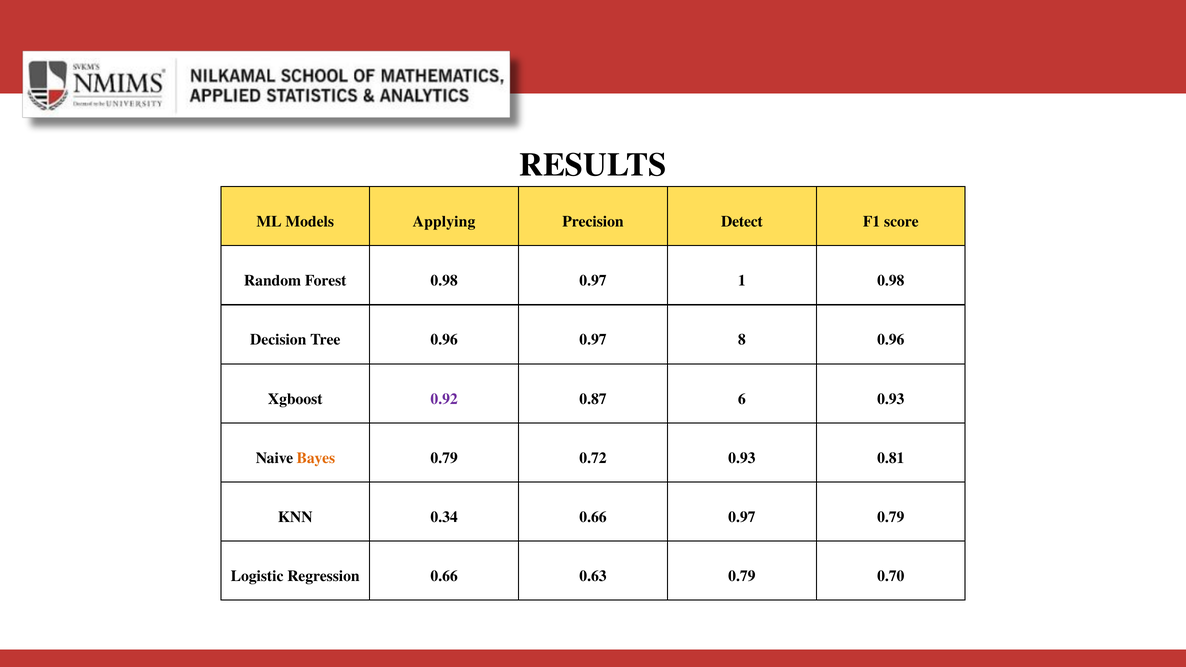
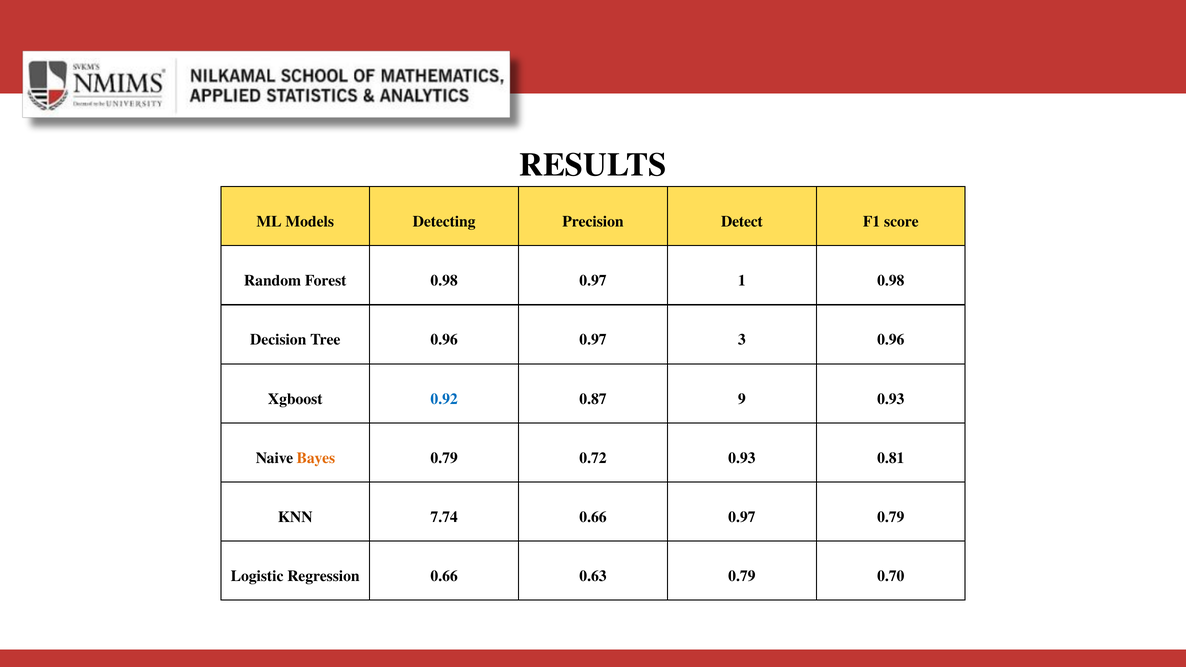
Applying: Applying -> Detecting (444, 222)
8: 8 -> 3 (742, 340)
0.92 colour: purple -> blue (444, 399)
6: 6 -> 9 (742, 399)
0.34: 0.34 -> 7.74 (444, 517)
